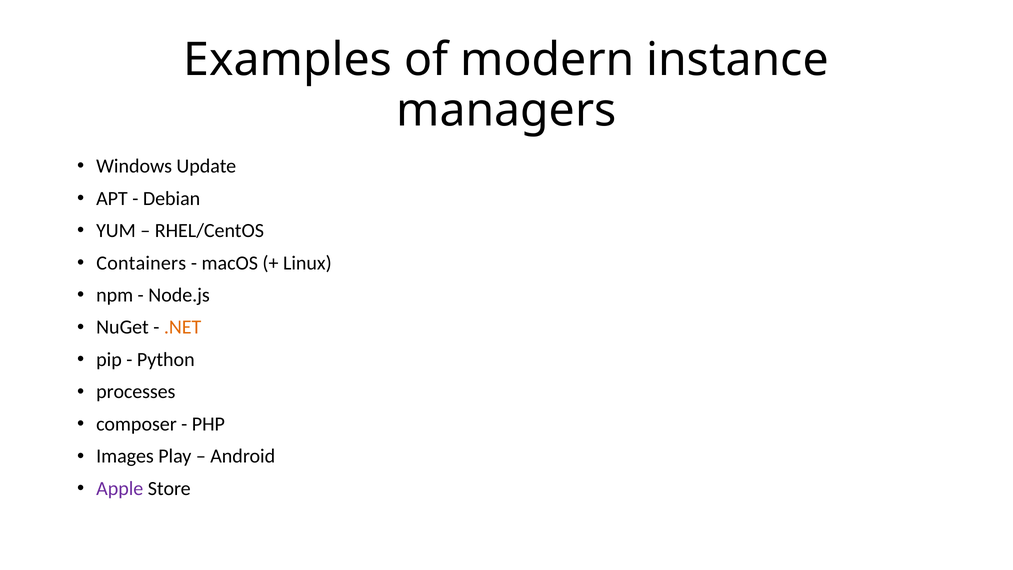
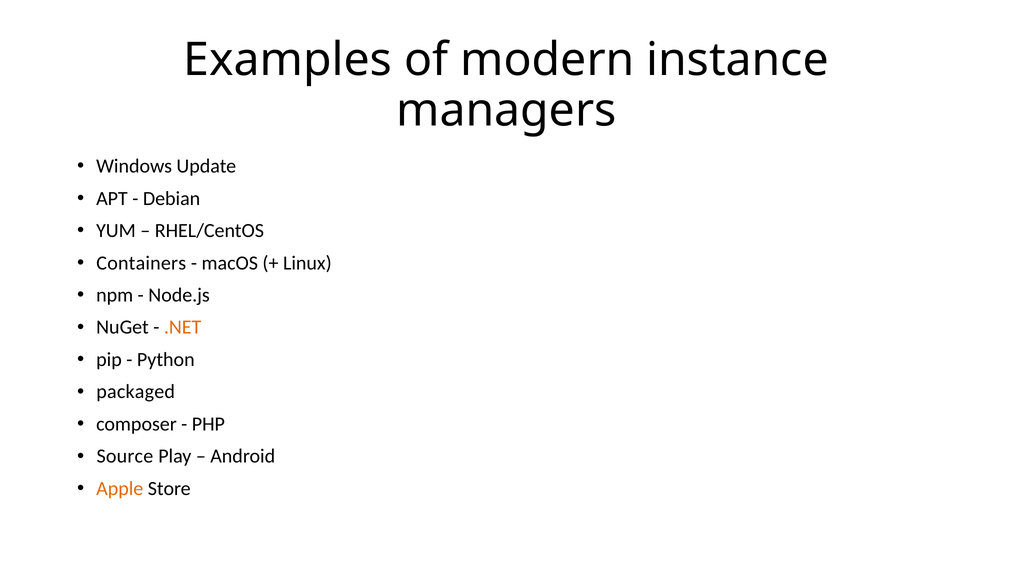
processes: processes -> packaged (136, 392)
Images: Images -> Source (125, 456)
Apple colour: purple -> orange (120, 488)
